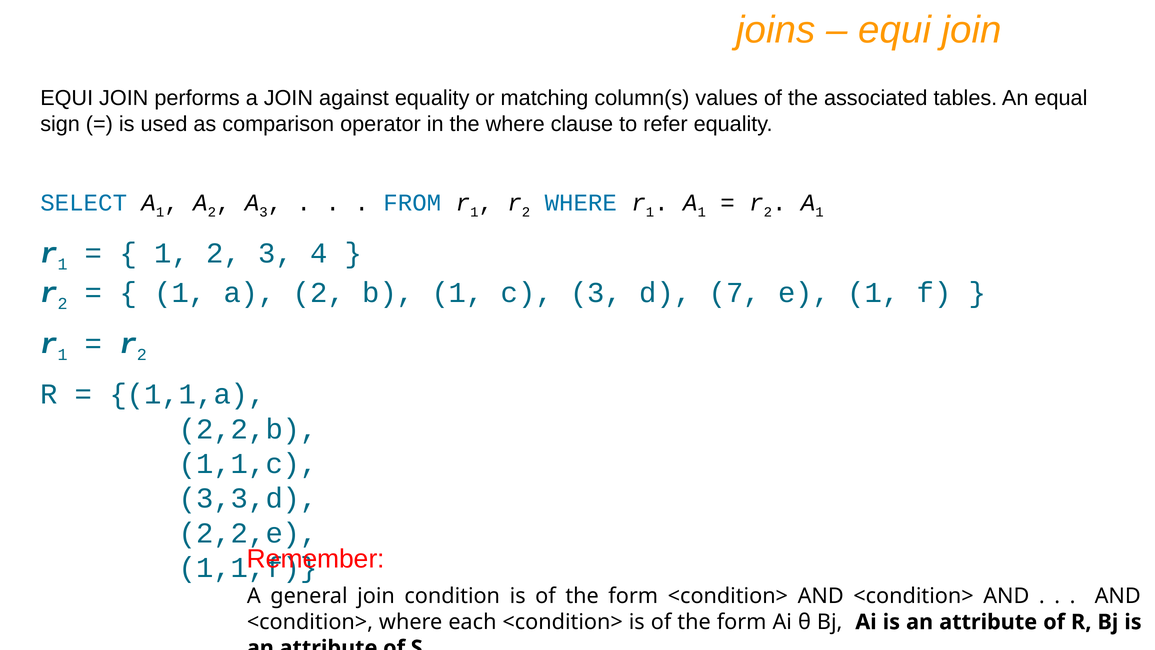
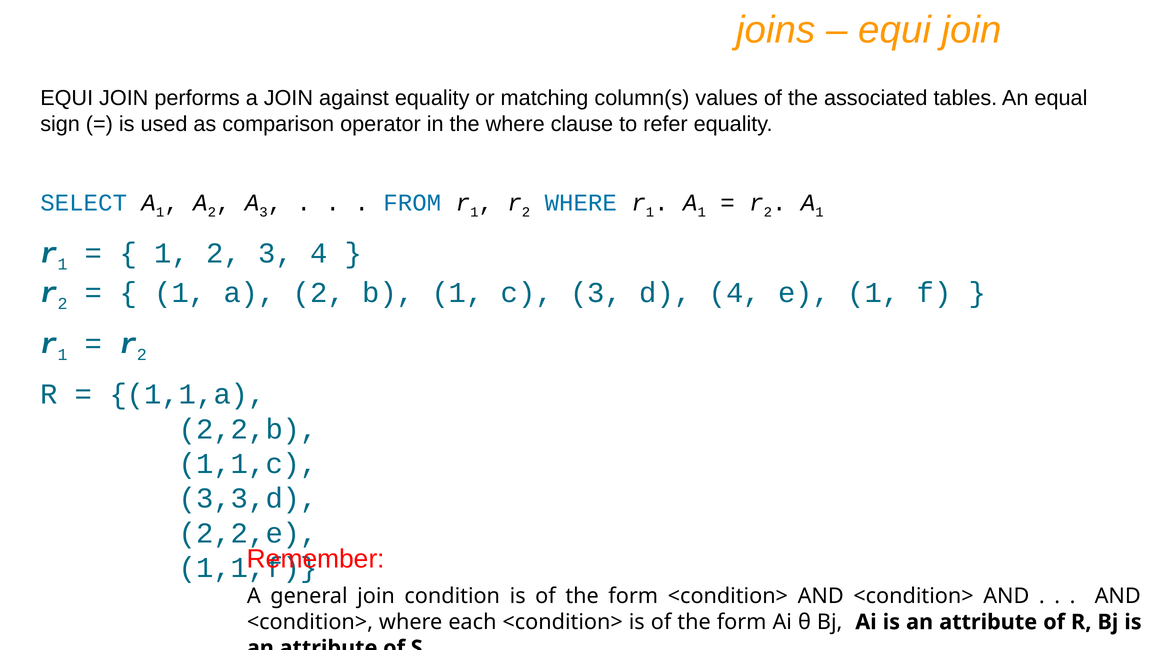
d 7: 7 -> 4 (735, 292)
